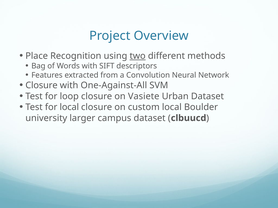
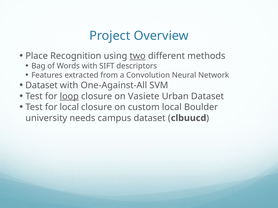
Closure: Closure -> Dataset (42, 86)
loop underline: none -> present (69, 96)
larger: larger -> needs (82, 118)
